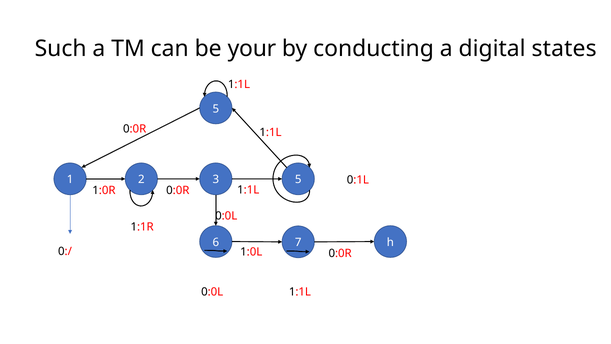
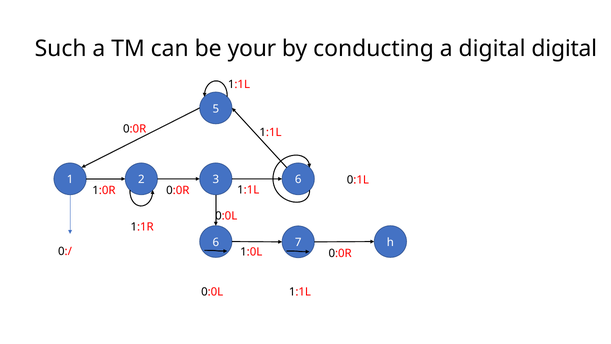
digital states: states -> digital (564, 49)
3 5: 5 -> 6 (298, 179)
